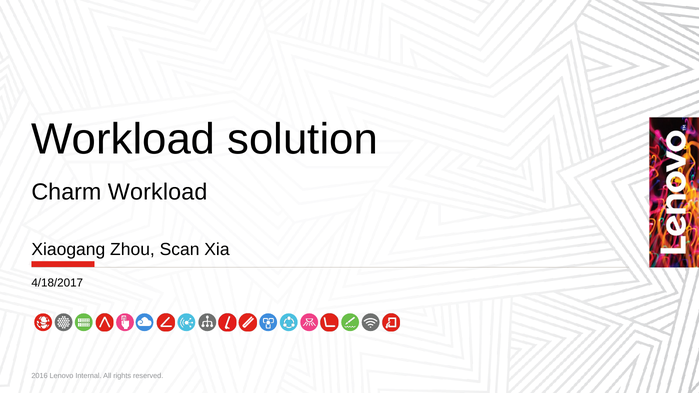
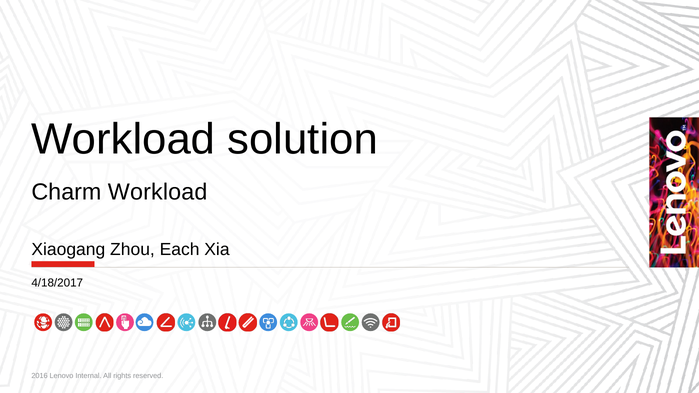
Scan: Scan -> Each (180, 250)
